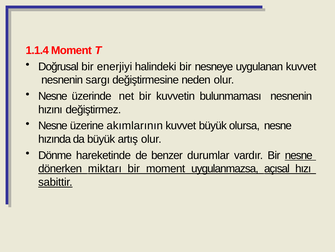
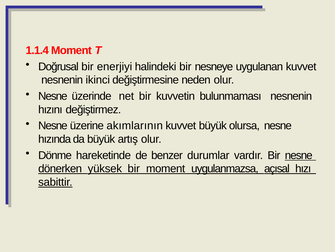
sargı: sargı -> ikinci (98, 80)
miktarı: miktarı -> yüksek (105, 168)
